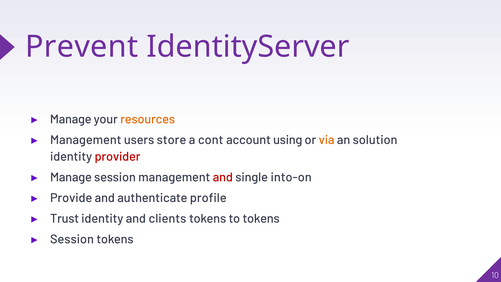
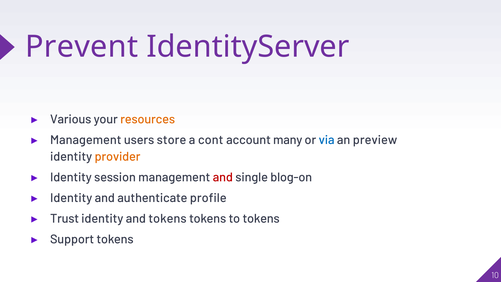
Manage: Manage -> Various (71, 119)
using: using -> many (288, 140)
via colour: orange -> blue (327, 140)
solution: solution -> preview (375, 140)
provider colour: red -> orange (118, 156)
Manage: Manage -> Identity (71, 177)
into-on: into-on -> blog-on (291, 177)
Provide: Provide -> Identity (71, 198)
and clients: clients -> tokens (167, 219)
Session: Session -> Support (72, 239)
